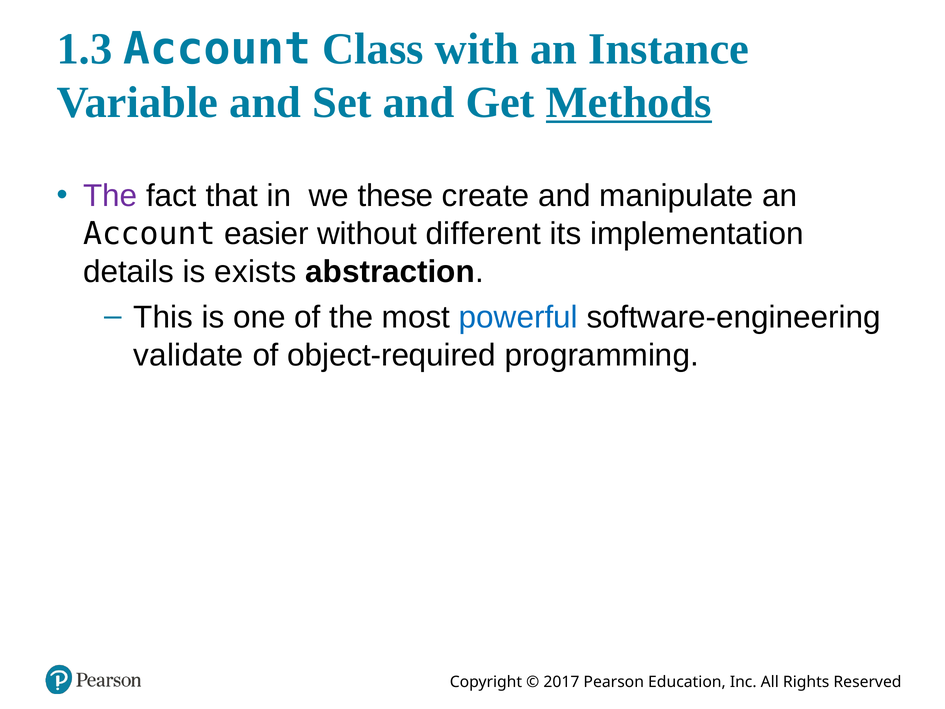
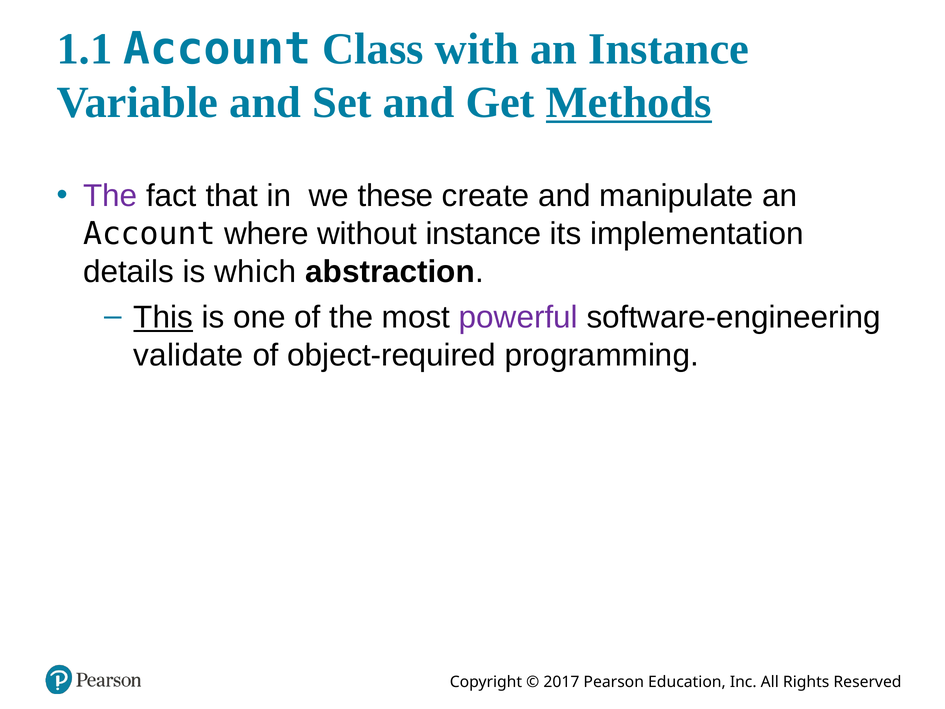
1.3: 1.3 -> 1.1 (85, 49)
easier: easier -> where (267, 234)
without different: different -> instance (484, 234)
exists: exists -> which (255, 272)
This underline: none -> present (163, 317)
powerful colour: blue -> purple (518, 317)
